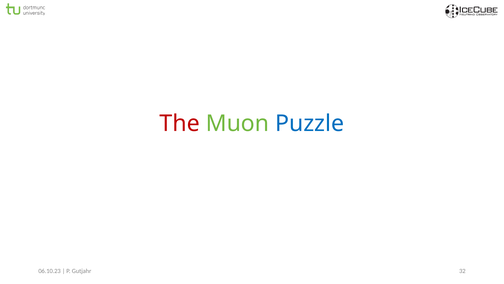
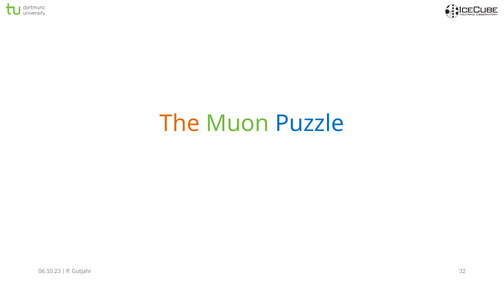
The colour: red -> orange (180, 123)
